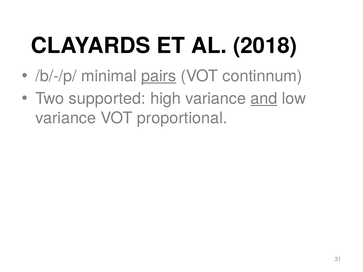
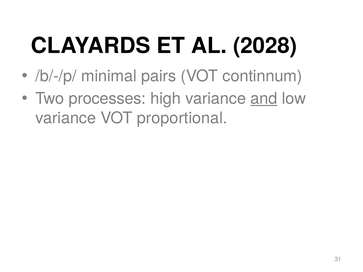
2018: 2018 -> 2028 (265, 46)
pairs underline: present -> none (159, 76)
supported: supported -> processes (107, 99)
